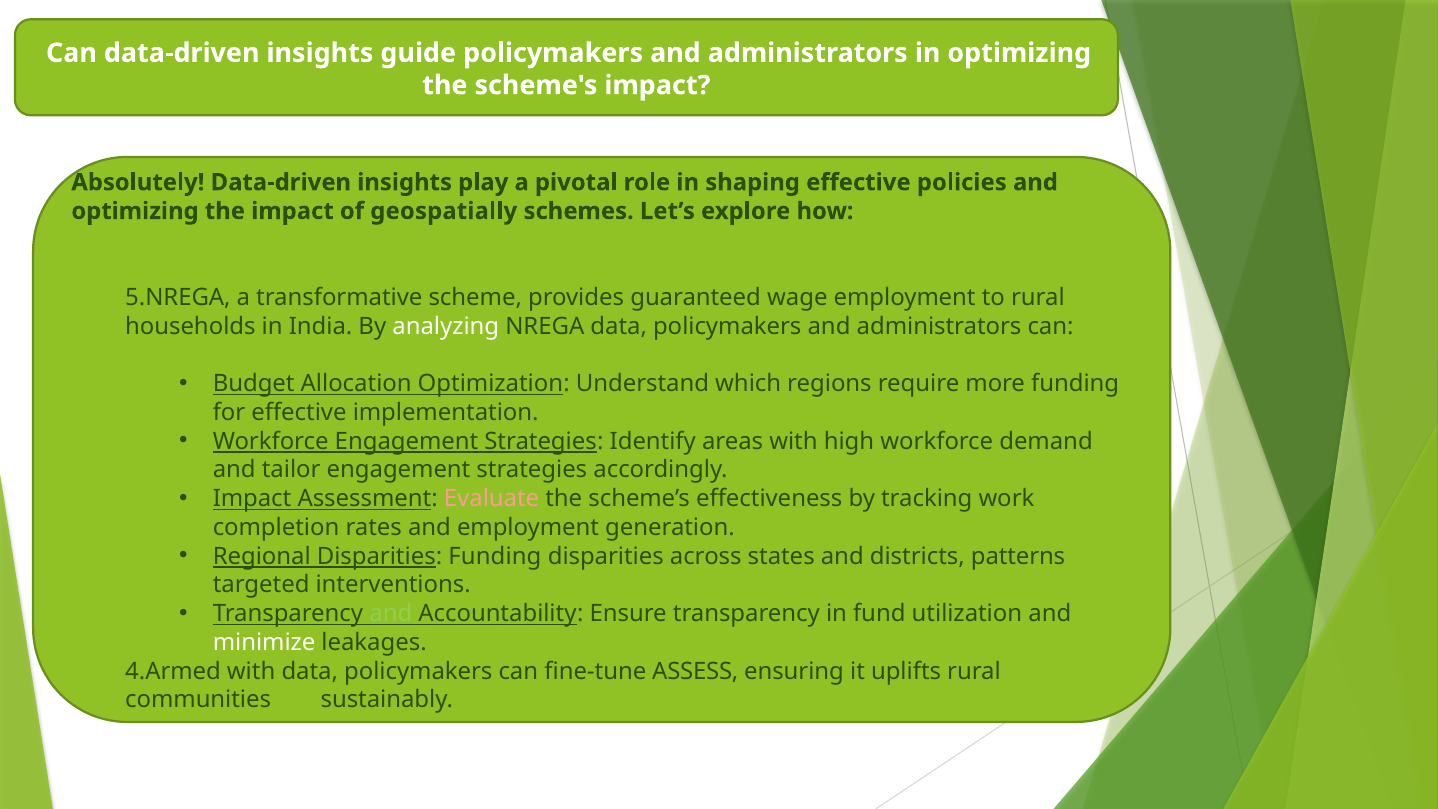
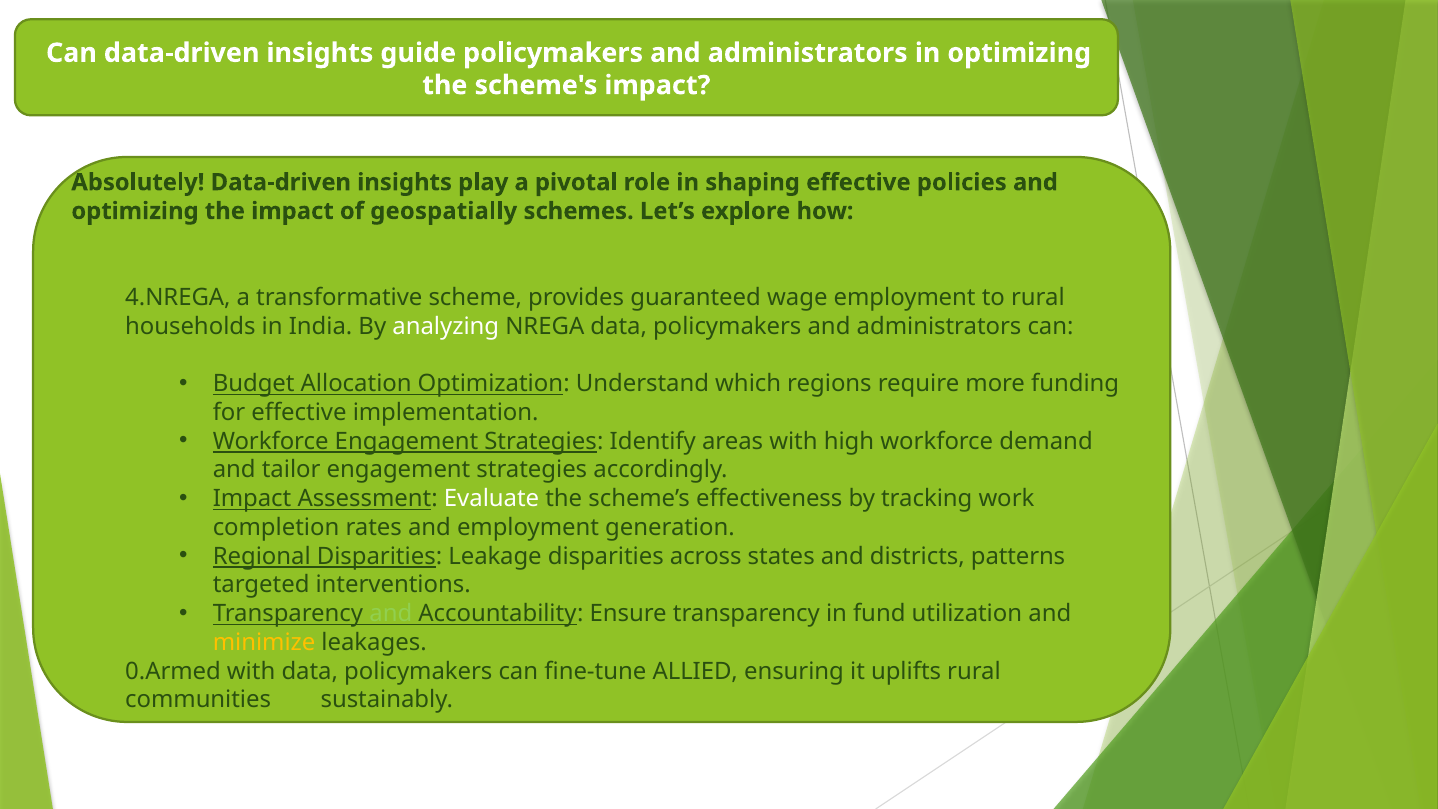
5.NREGA: 5.NREGA -> 4.NREGA (178, 297)
Evaluate colour: pink -> white (492, 499)
Disparities Funding: Funding -> Leakage (495, 556)
minimize colour: white -> yellow (264, 642)
4.Armed: 4.Armed -> 0.Armed (173, 671)
ASSESS: ASSESS -> ALLIED (695, 671)
